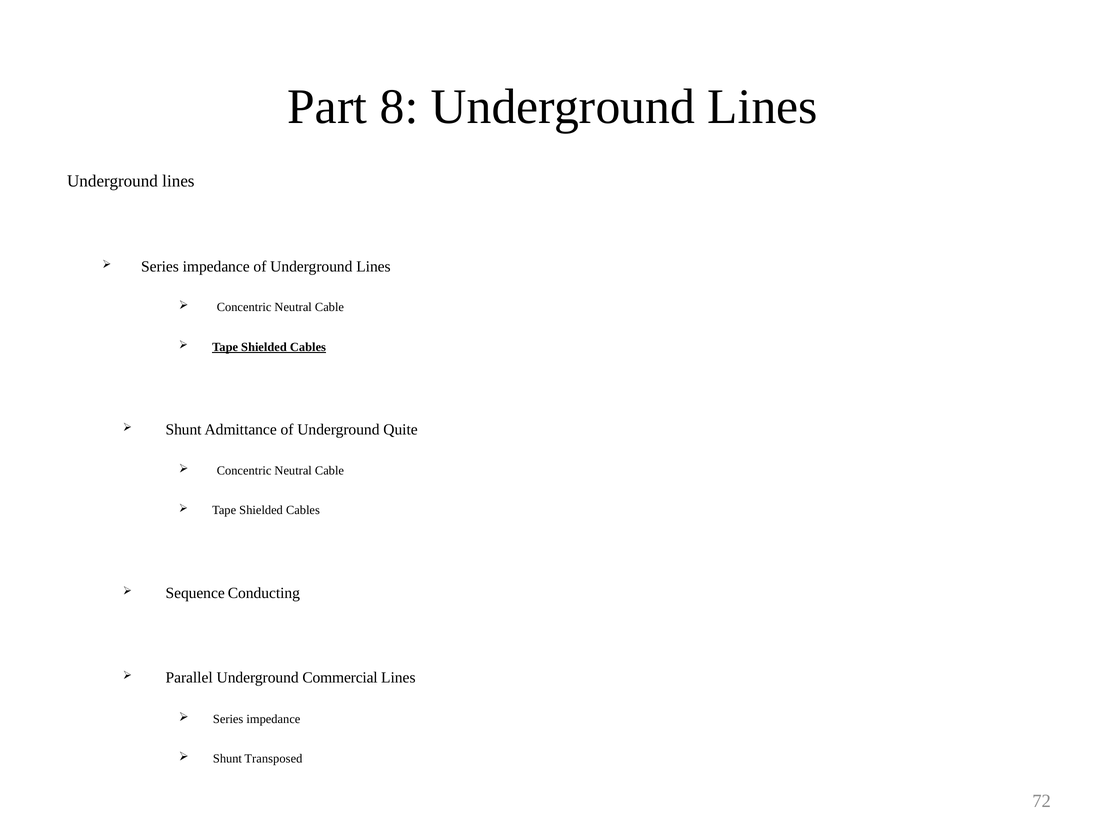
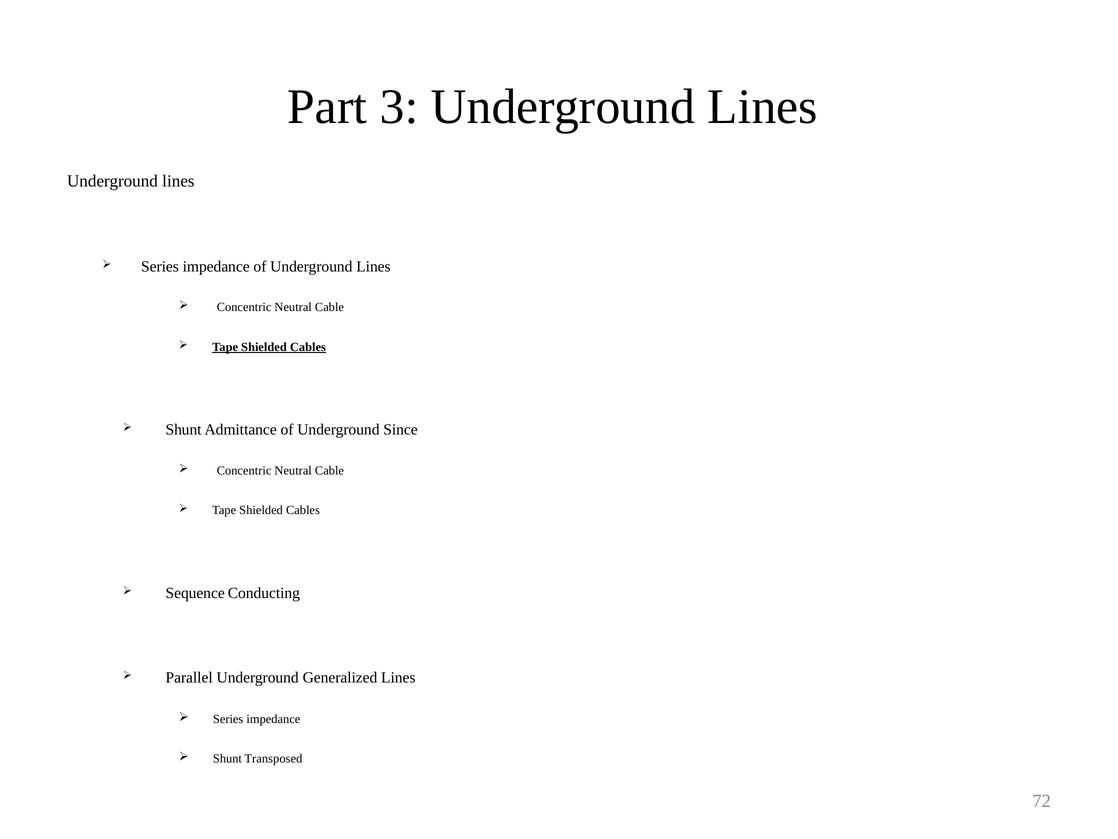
8: 8 -> 3 (399, 107)
Quite: Quite -> Since (400, 430)
Commercial: Commercial -> Generalized (340, 677)
